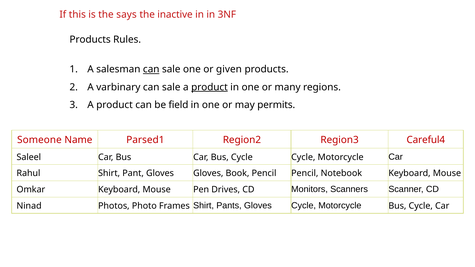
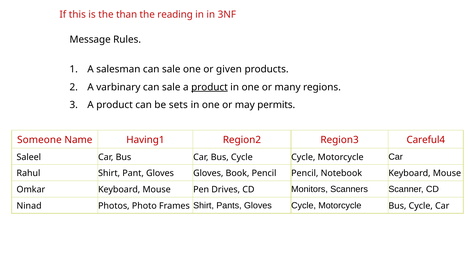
says: says -> than (127, 15)
inactive: inactive -> reading (175, 15)
Products: Products -> Message (90, 40)
can underline: present -> none (151, 69)
field: field -> sets (178, 105)
Parsed1: Parsed1 -> Having1 (145, 140)
